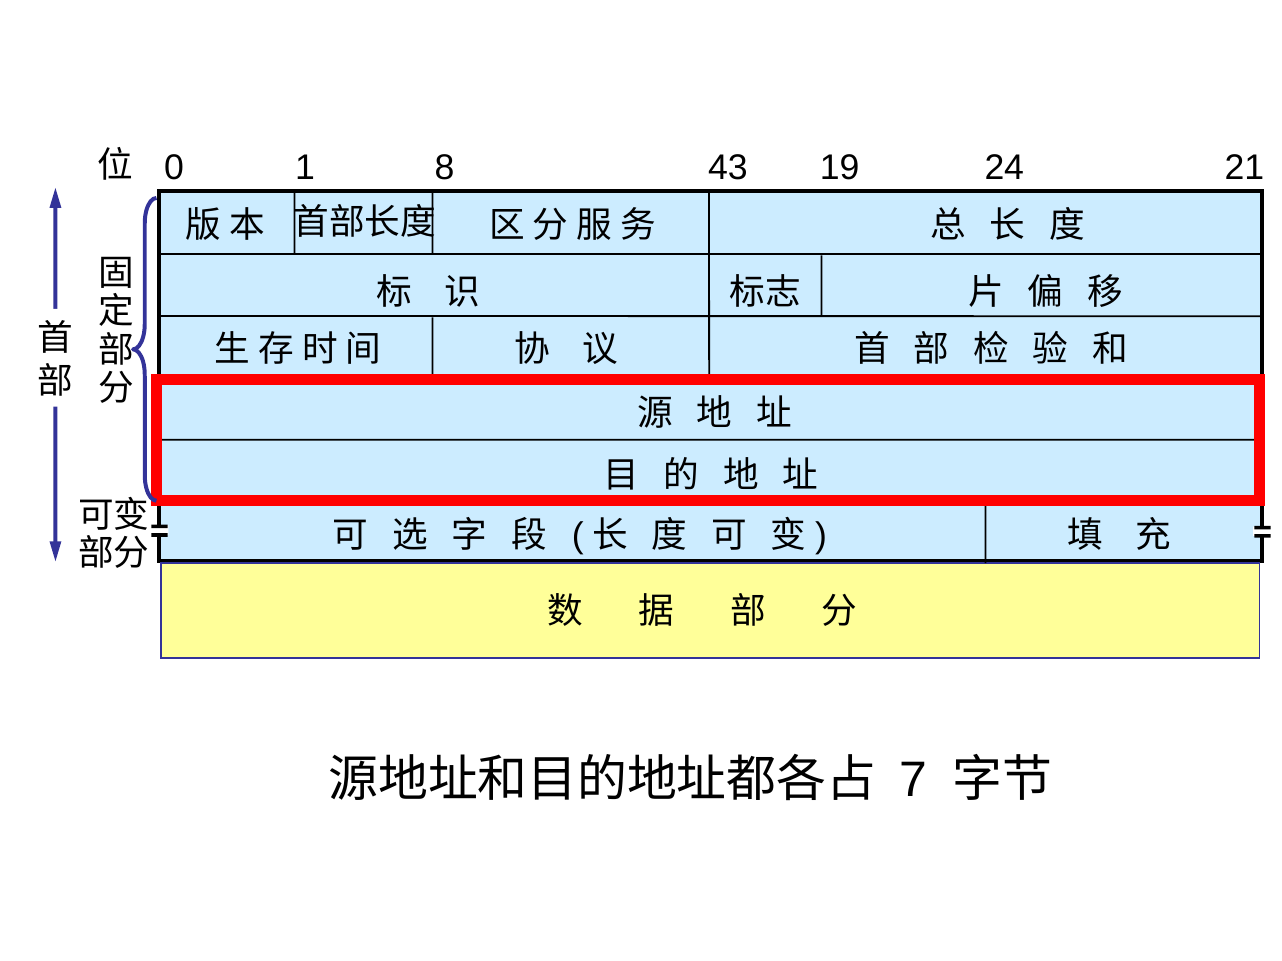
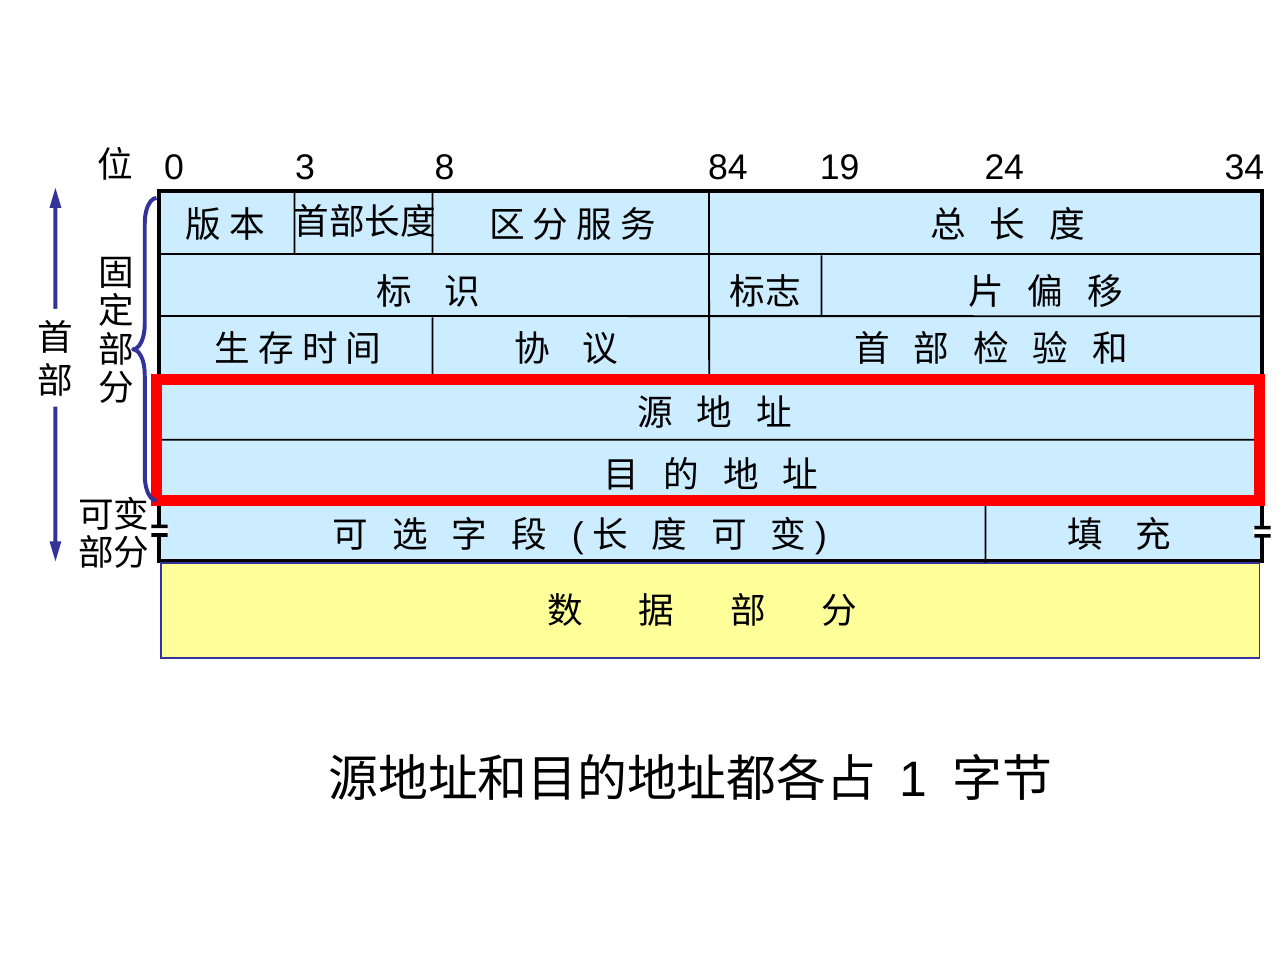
1: 1 -> 3 (305, 168)
43: 43 -> 84 (728, 168)
21: 21 -> 34 (1244, 168)
7: 7 -> 1 (913, 781)
